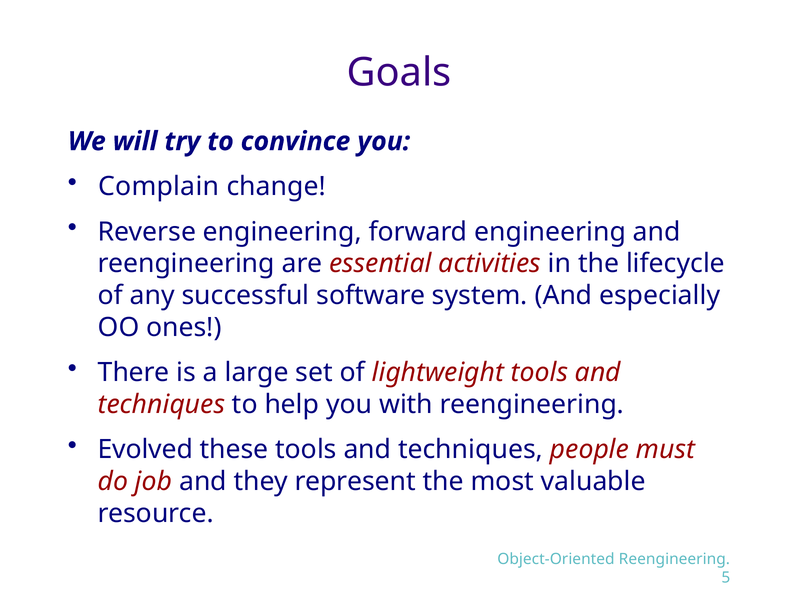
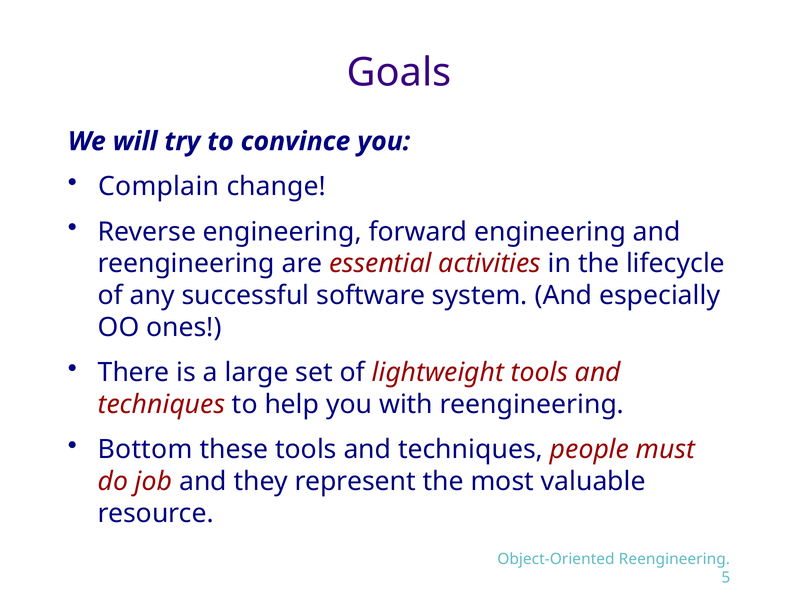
Evolved: Evolved -> Bottom (145, 450)
